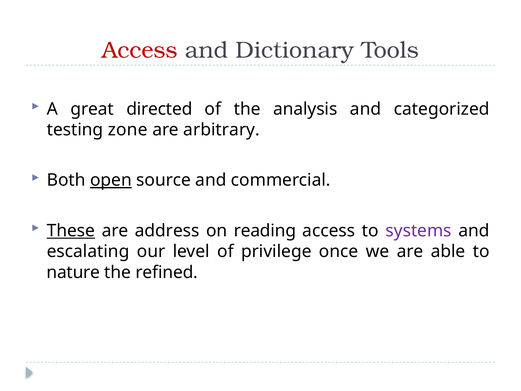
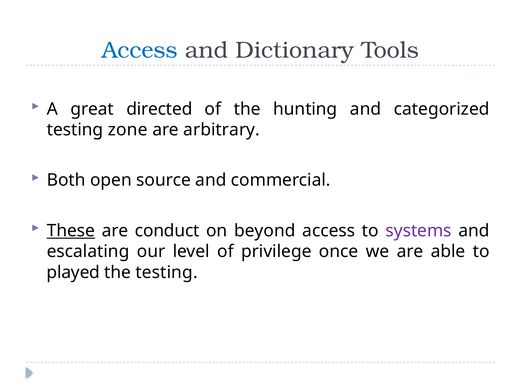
Access colour: red -> blue (140, 50)
analysis: analysis -> hunting (305, 109)
open underline: present -> none (111, 180)
address: address -> conduct (167, 230)
reading: reading -> beyond (265, 230)
nature: nature -> played (73, 272)
the refined: refined -> testing (167, 272)
